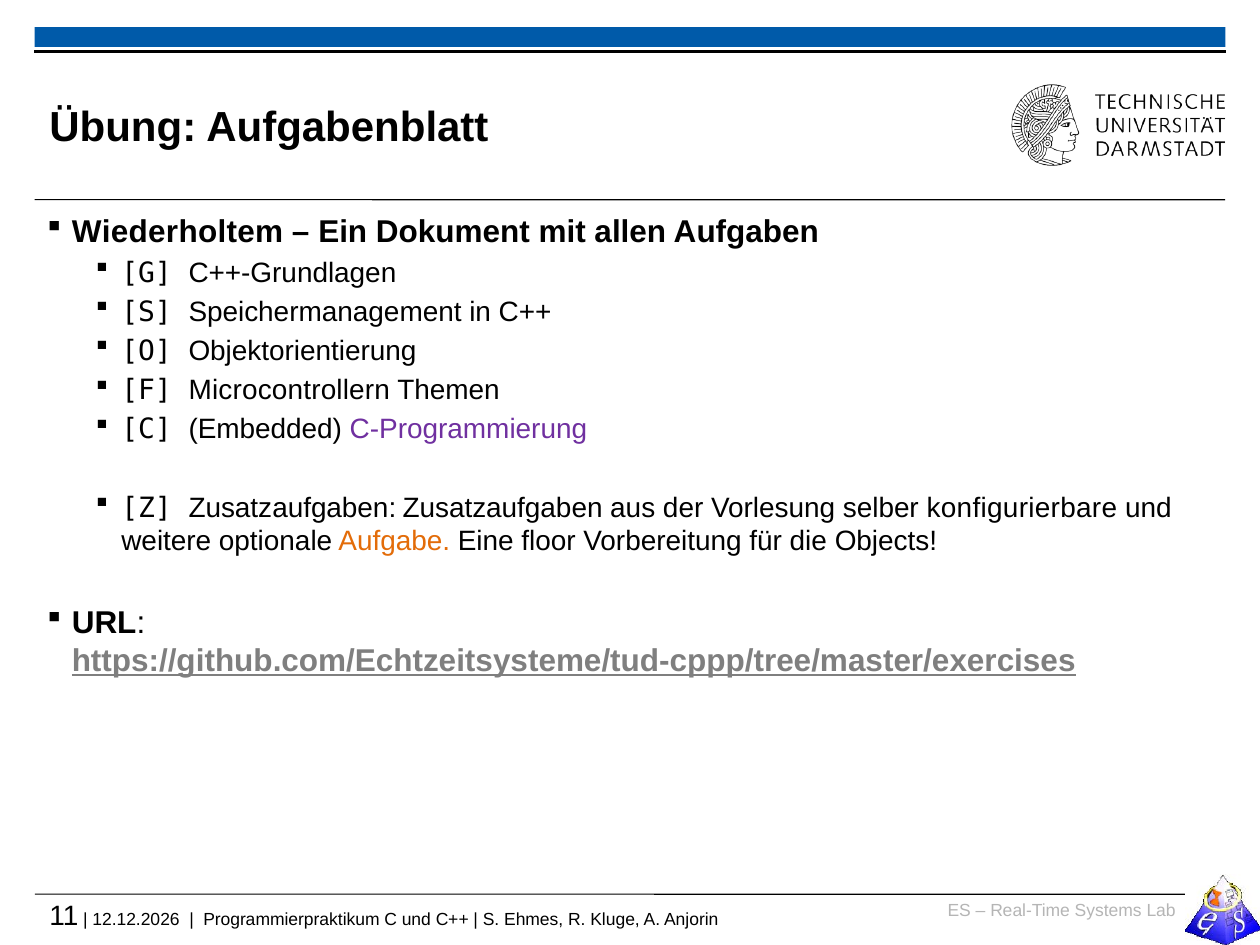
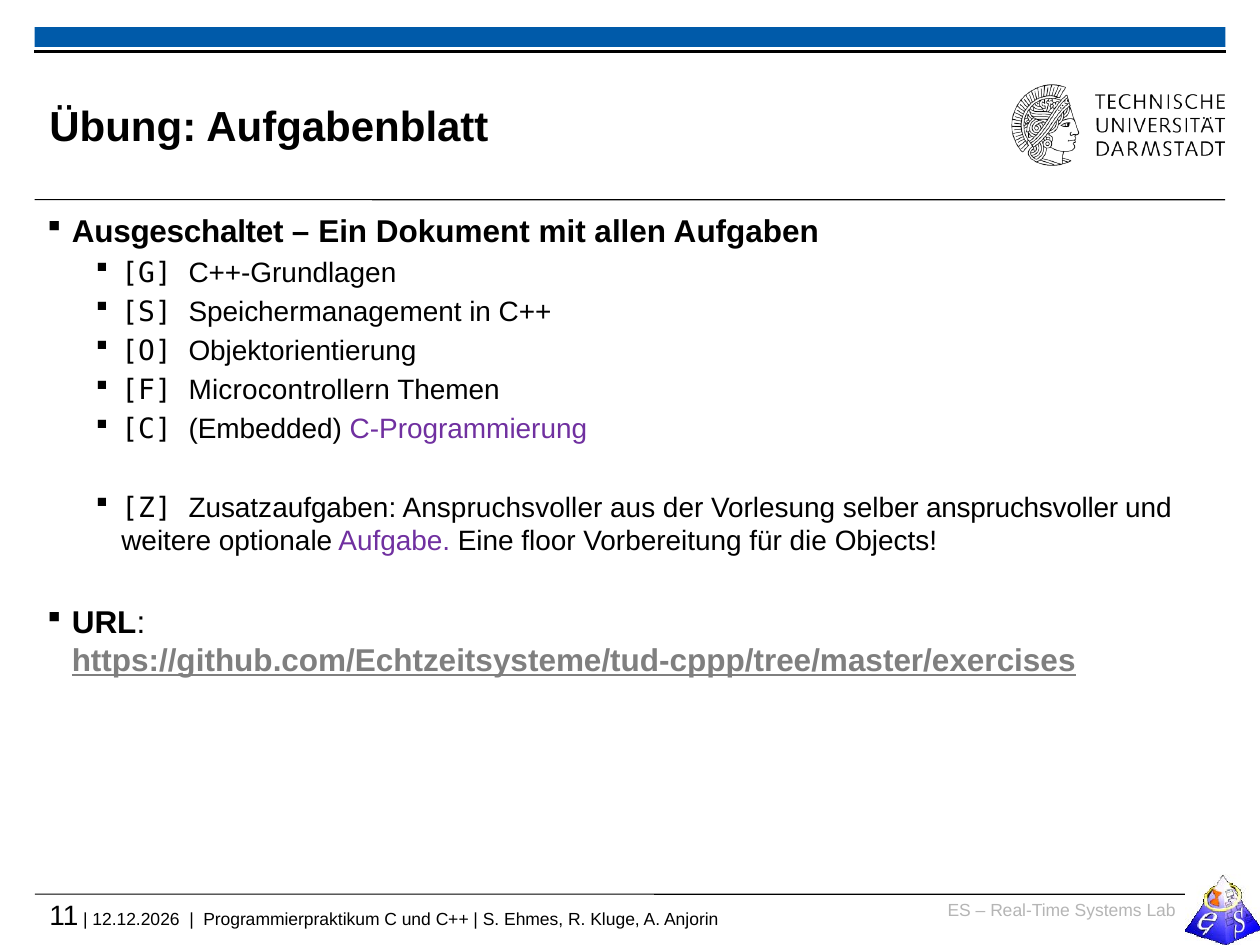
Wiederholtem: Wiederholtem -> Ausgeschaltet (178, 232)
Zusatzaufgaben Zusatzaufgaben: Zusatzaufgaben -> Anspruchsvoller (503, 508)
selber konfigurierbare: konfigurierbare -> anspruchsvoller (1022, 508)
Aufgabe colour: orange -> purple (394, 542)
